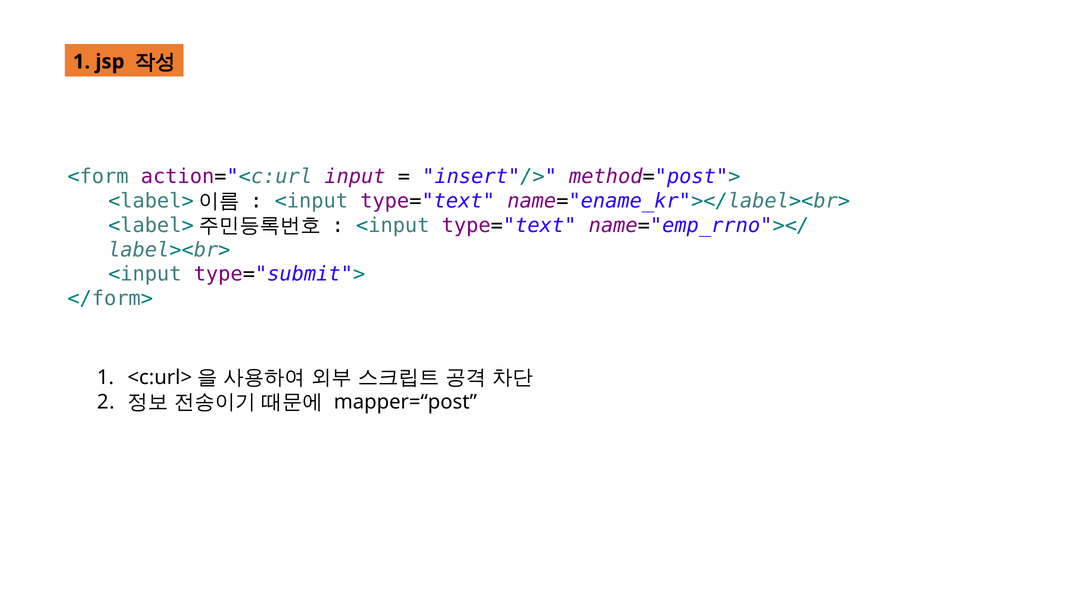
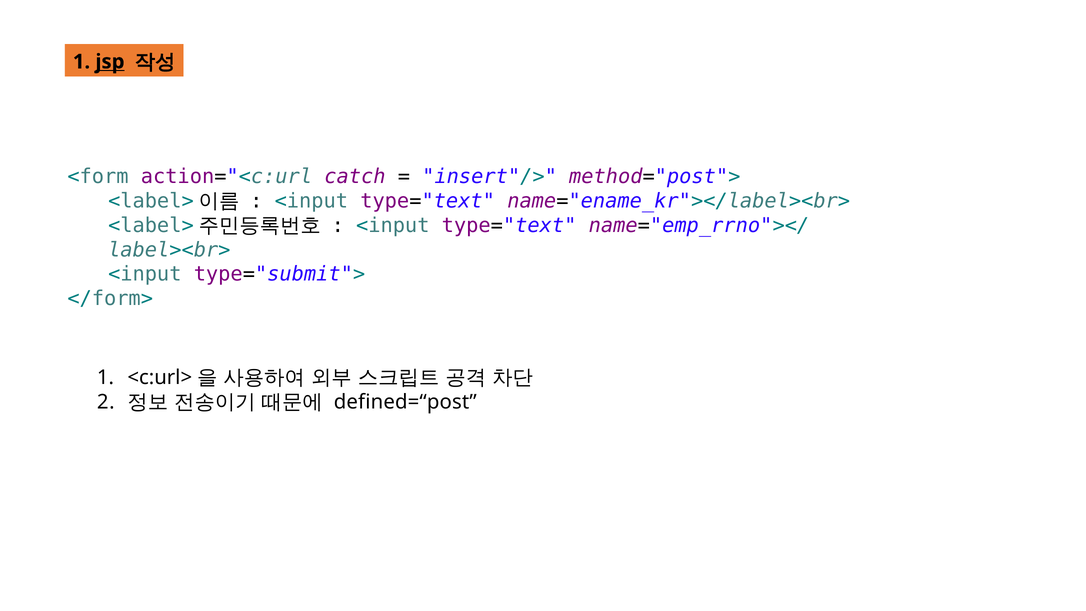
jsp underline: none -> present (110, 62)
input: input -> catch (355, 176)
mapper=“post: mapper=“post -> defined=“post (405, 402)
